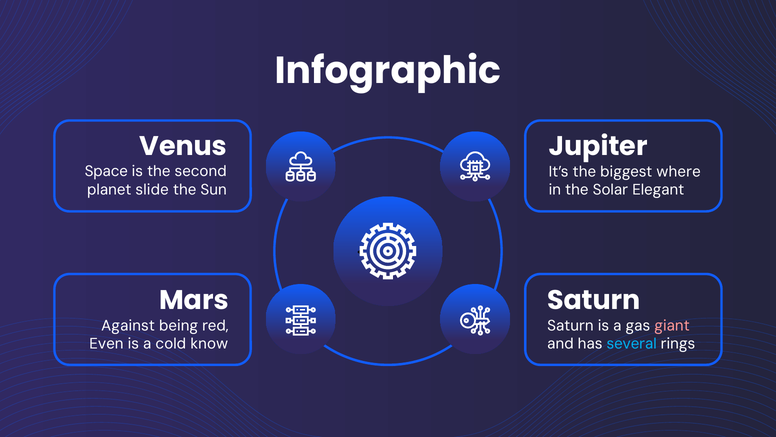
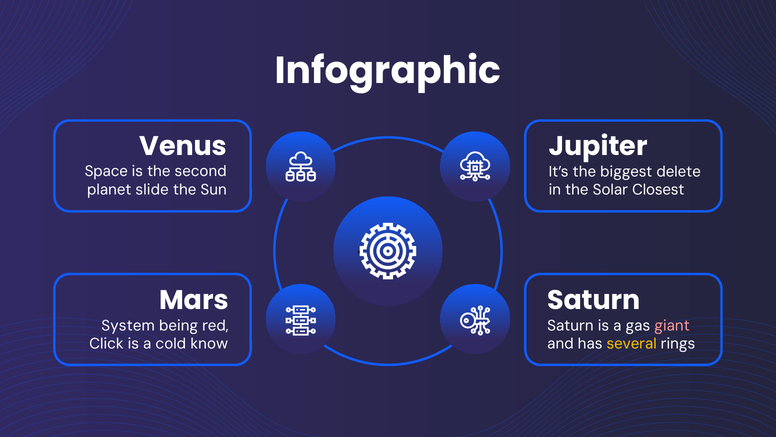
where: where -> delete (679, 171)
Elegant: Elegant -> Closest (658, 189)
Against: Against -> System (128, 325)
Even: Even -> Click (106, 343)
several colour: light blue -> yellow (632, 343)
